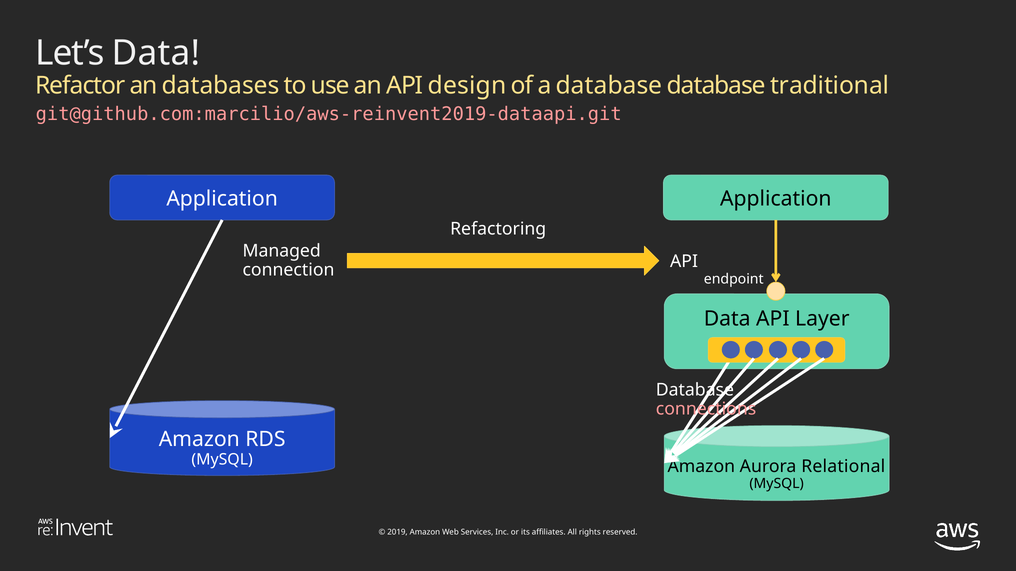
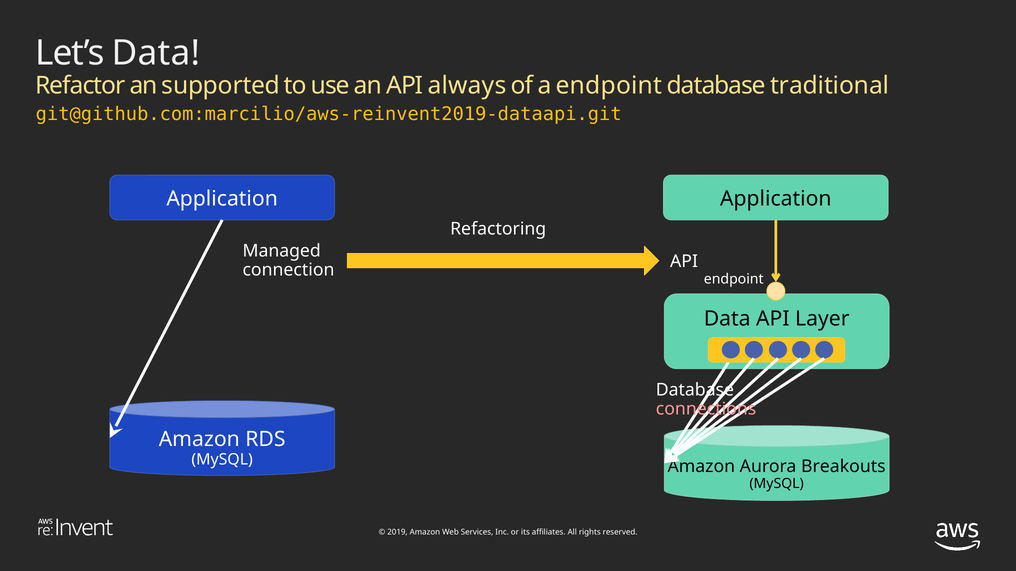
databases: databases -> supported (221, 86)
design: design -> always (467, 86)
a database: database -> endpoint (609, 86)
git@github.com:marcilio/aws-reinvent2019-dataapi.git colour: pink -> yellow (329, 114)
Relational: Relational -> Breakouts (843, 467)
